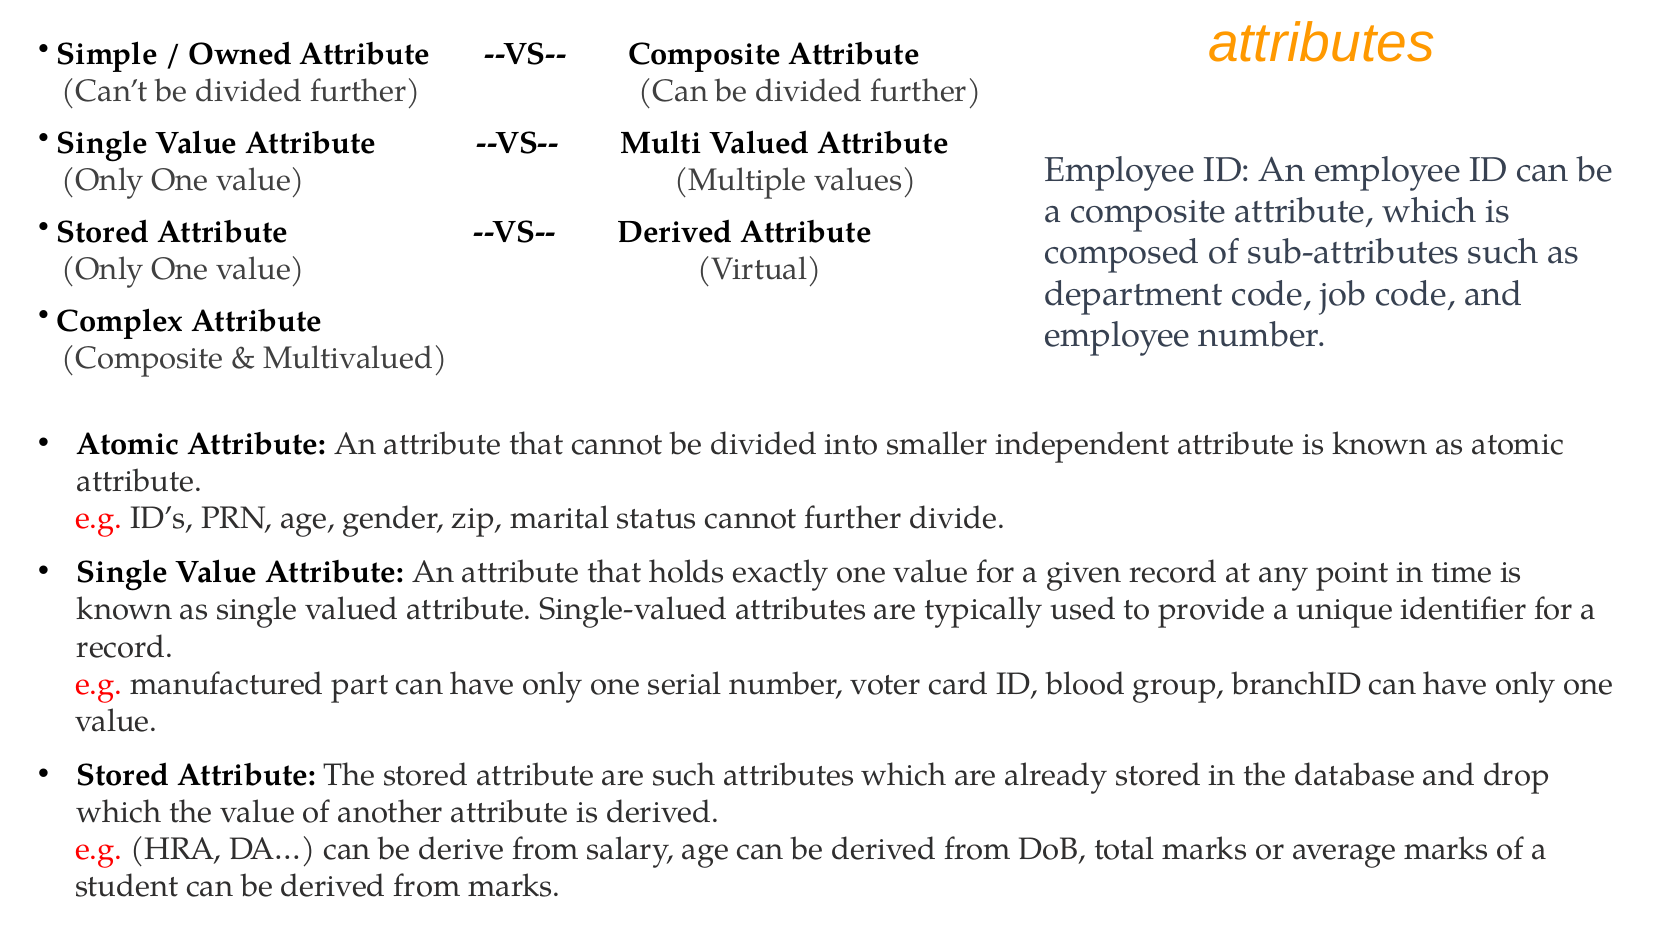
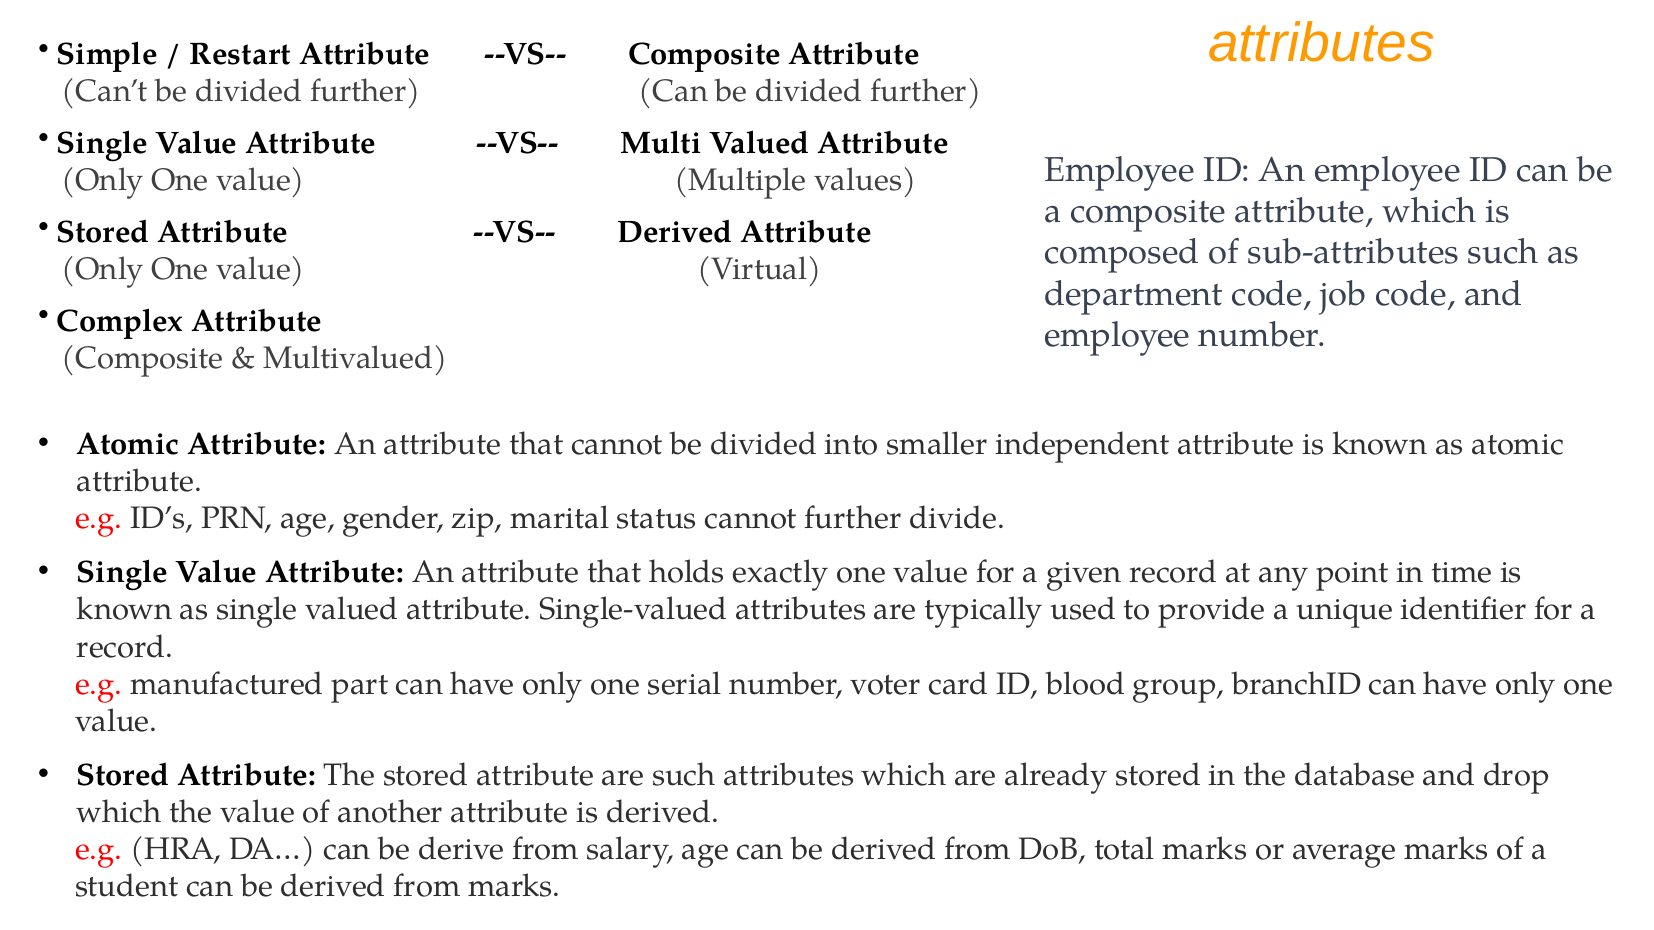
Owned: Owned -> Restart (240, 54)
